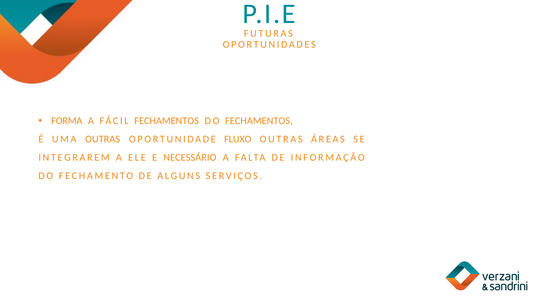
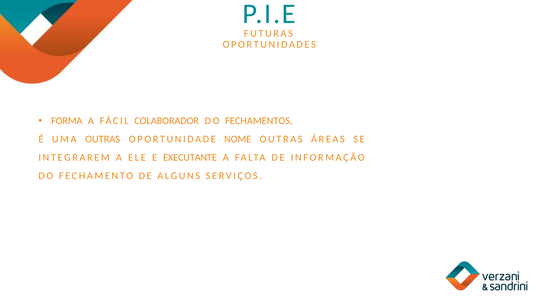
FÁCIL FECHAMENTOS: FECHAMENTOS -> COLABORADOR (167, 121)
FLUXO: FLUXO -> NOME (238, 139)
NECESSÁRIO: NECESSÁRIO -> EXECUTANTE (190, 158)
